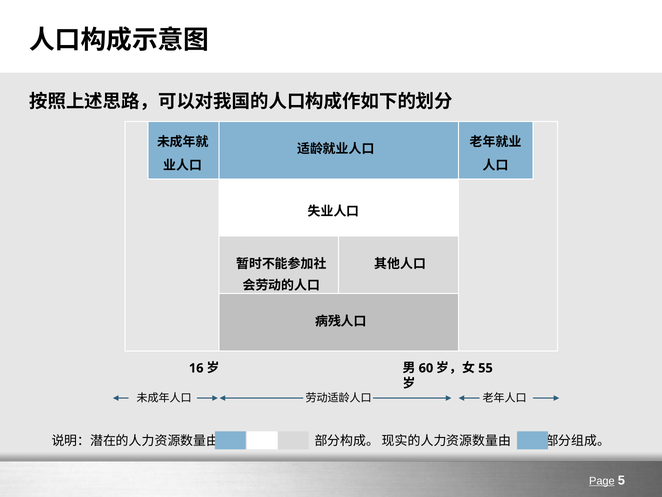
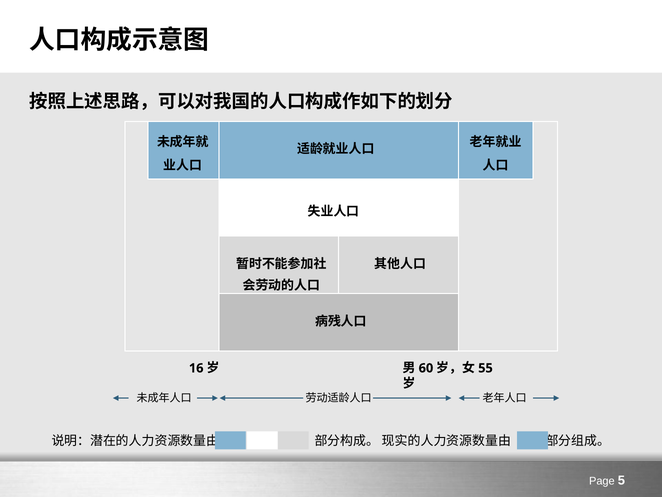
Page underline: present -> none (602, 481)
